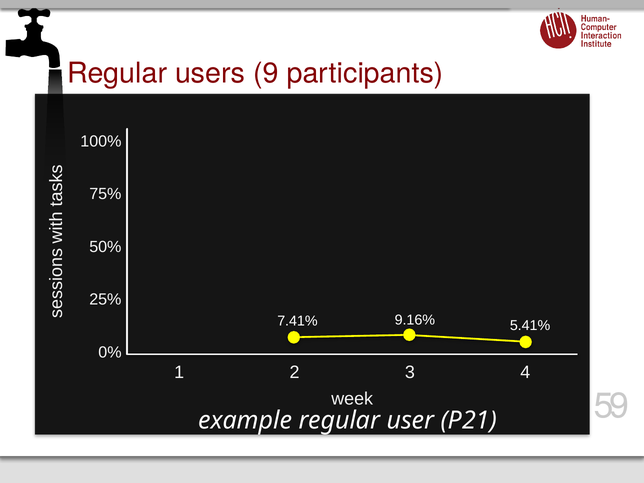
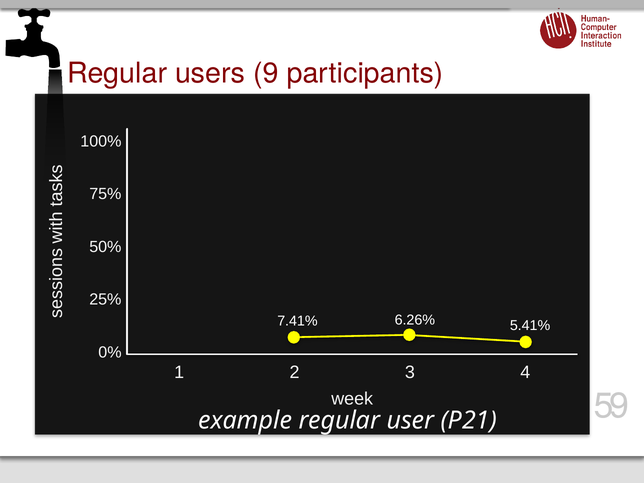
9.16%: 9.16% -> 6.26% (415, 320)
